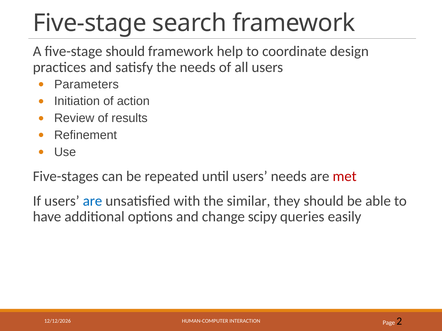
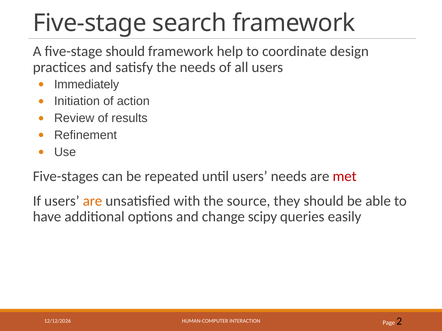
Parameters: Parameters -> Immediately (87, 84)
are colour: blue -> orange (92, 201)
similar: similar -> source (249, 201)
